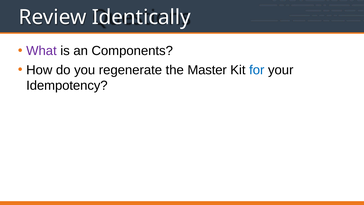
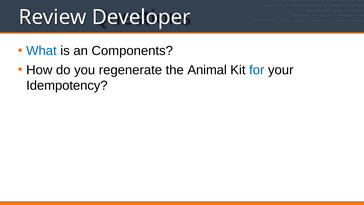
Identically: Identically -> Developer (141, 17)
What colour: purple -> blue (41, 51)
Master: Master -> Animal (207, 70)
